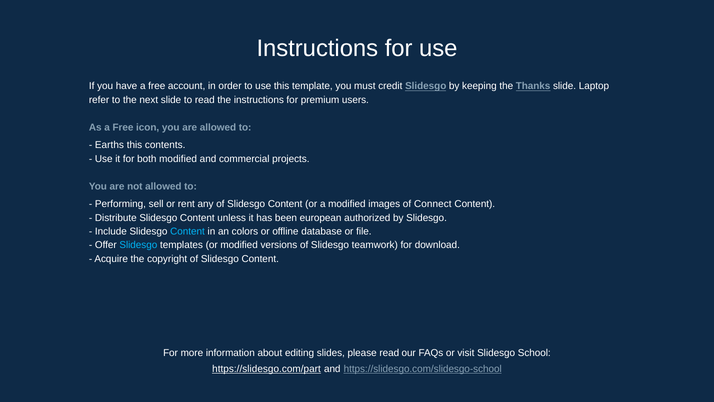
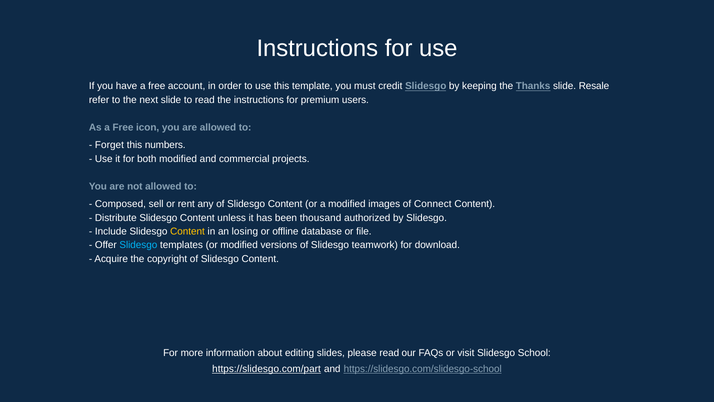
Laptop: Laptop -> Resale (594, 86)
Earths: Earths -> Forget (109, 145)
contents: contents -> numbers (165, 145)
Performing: Performing -> Composed (120, 204)
european: european -> thousand (321, 218)
Content colour: light blue -> yellow (187, 231)
colors: colors -> losing (245, 231)
